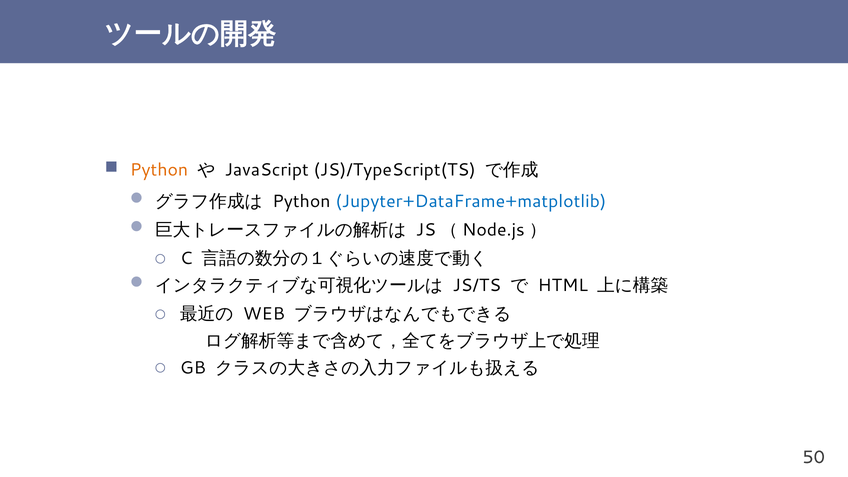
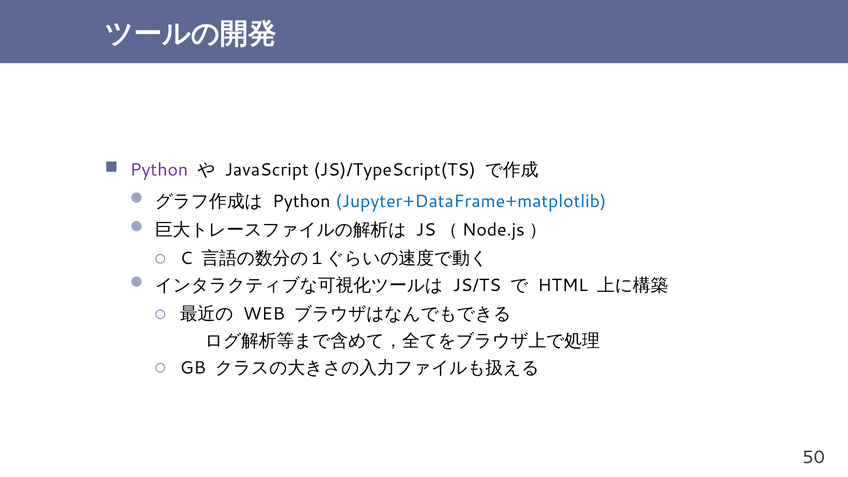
Python colour: orange -> purple (159, 170)
